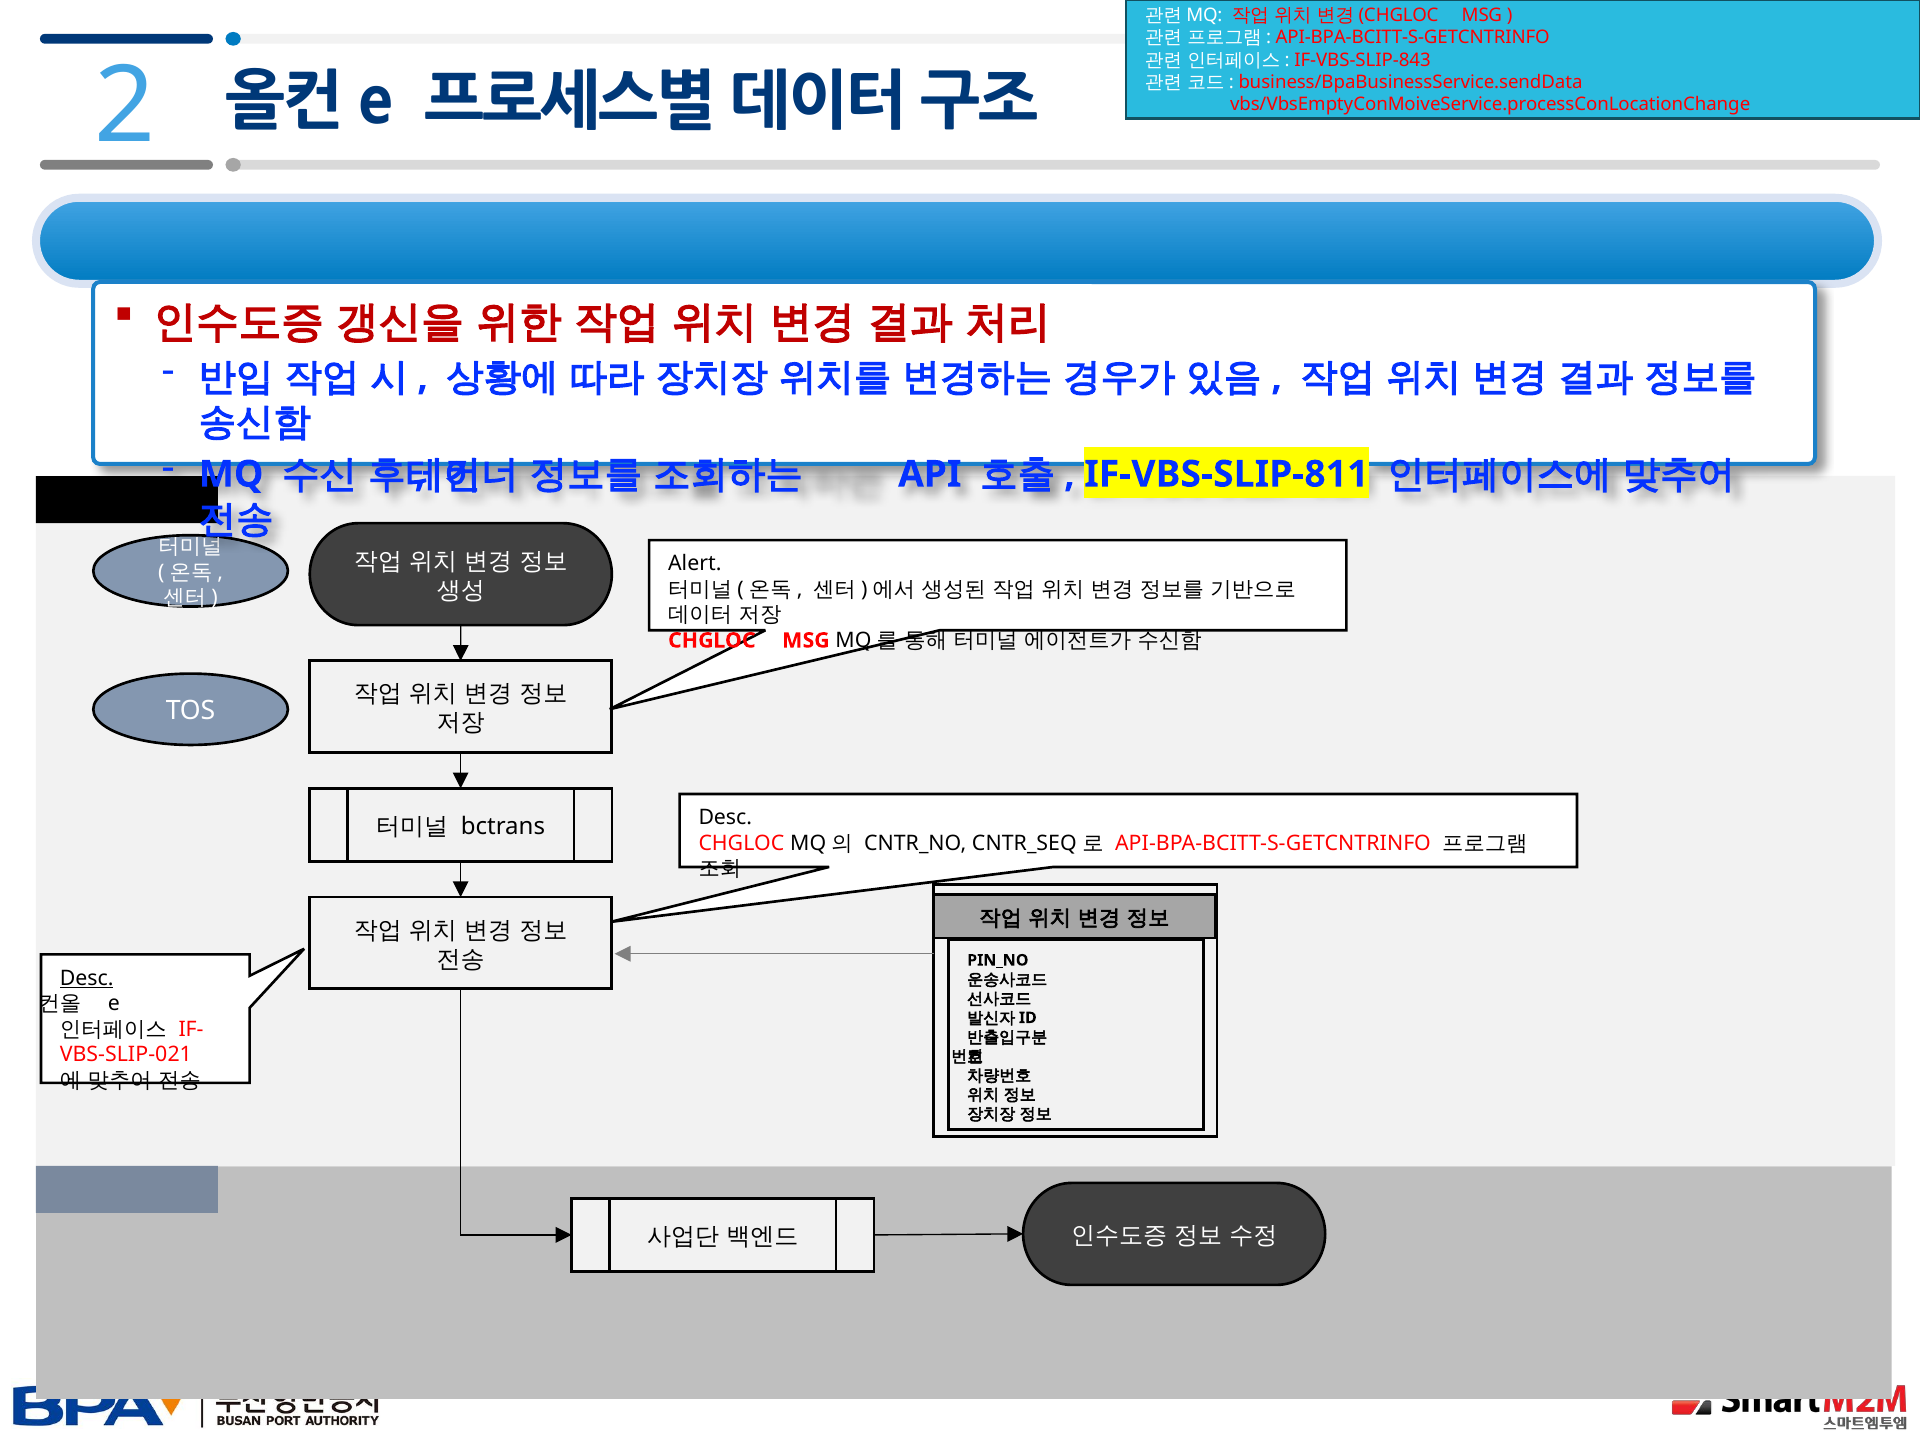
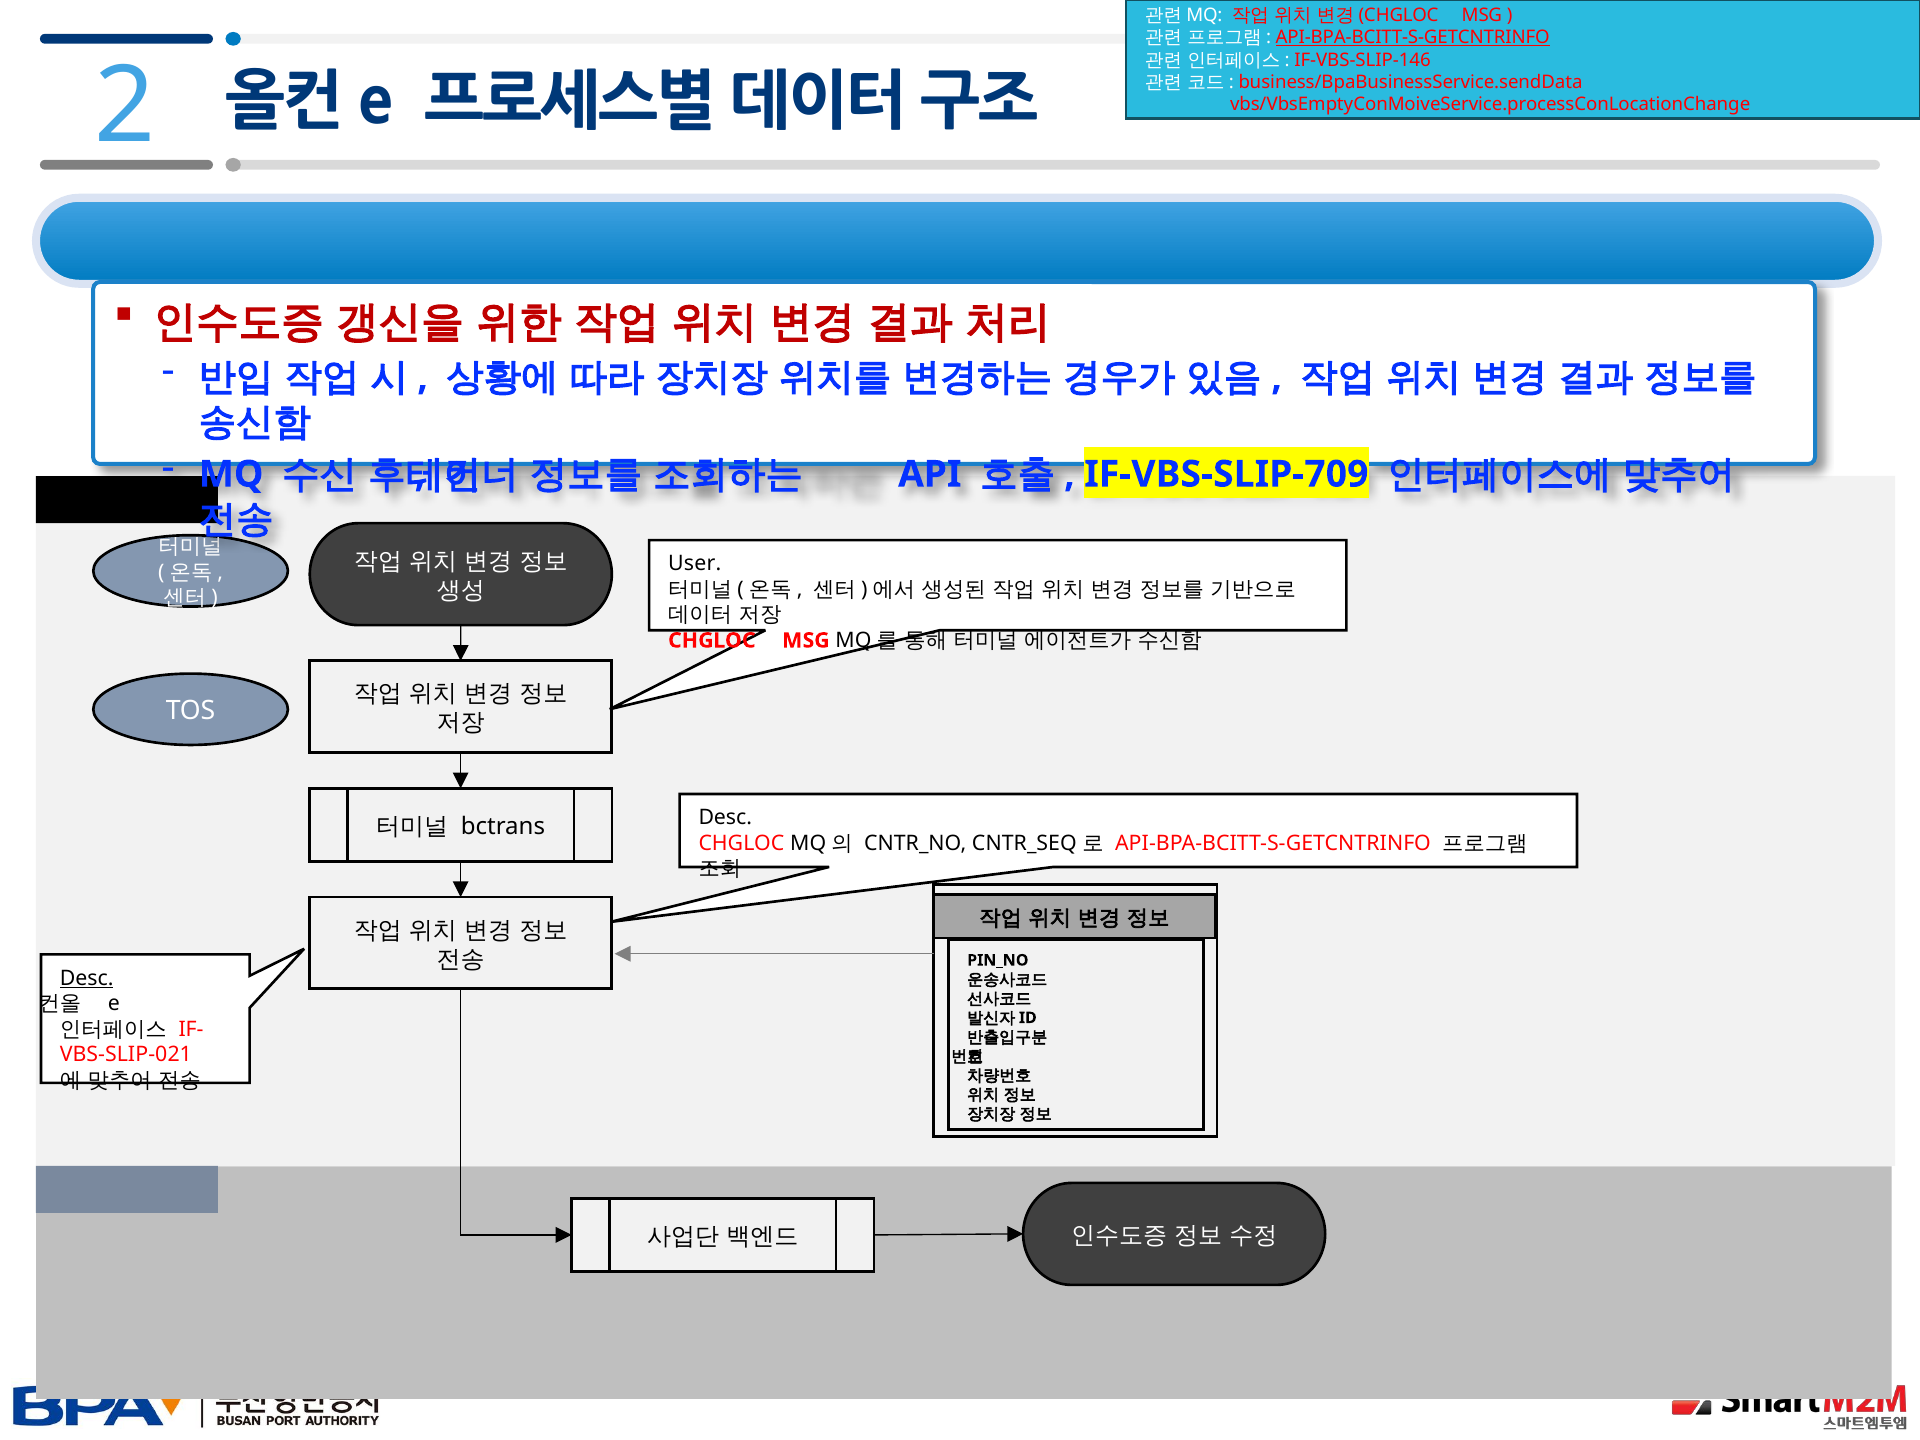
API-BPA-BCITT-S-GETCNTRINFO underline: none -> present (1413, 38)
IF-VBS-SLIP-843: IF-VBS-SLIP-843 -> IF-VBS-SLIP-146 (1363, 60)
IF-VBS-SLIP-811: IF-VBS-SLIP-811 -> IF-VBS-SLIP-709 (1226, 474)
Alert: Alert -> User (695, 564)
